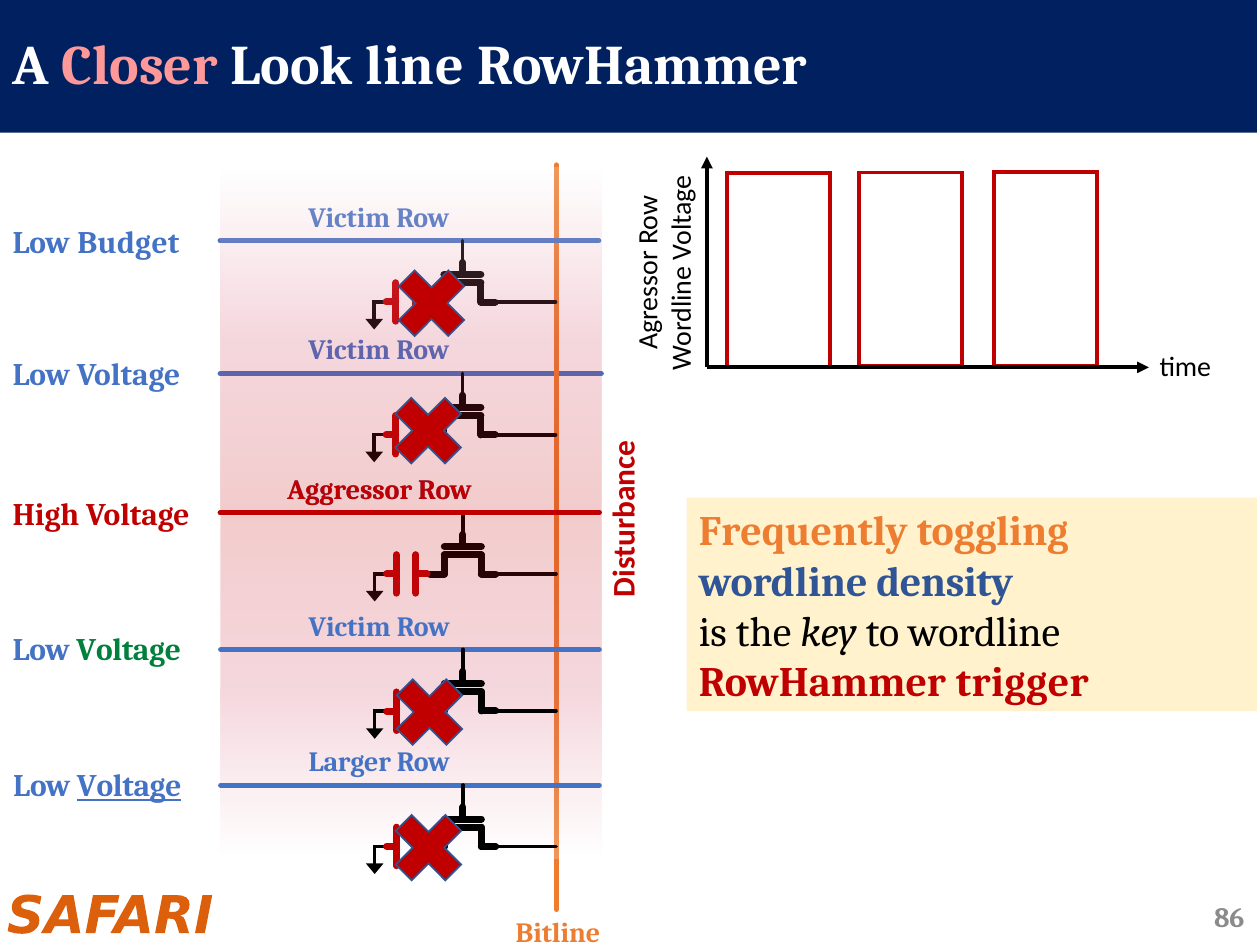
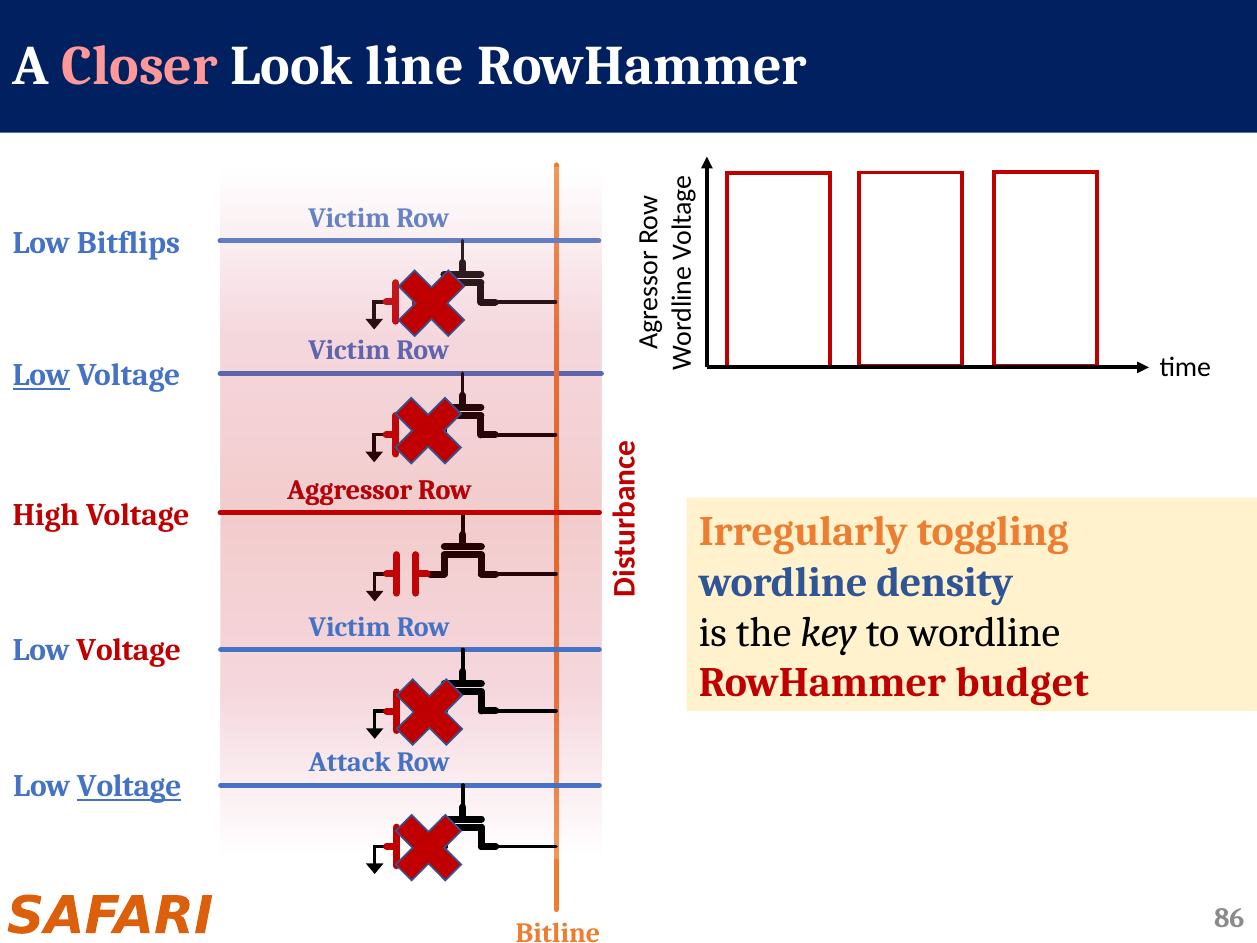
Budget: Budget -> Bitflips (129, 243)
Low underline: none -> present (41, 375)
Frequently: Frequently -> Irregularly (803, 532)
Voltage colour: green -> red (129, 650)
trigger: trigger -> budget (1022, 683)
Larger: Larger -> Attack (350, 762)
